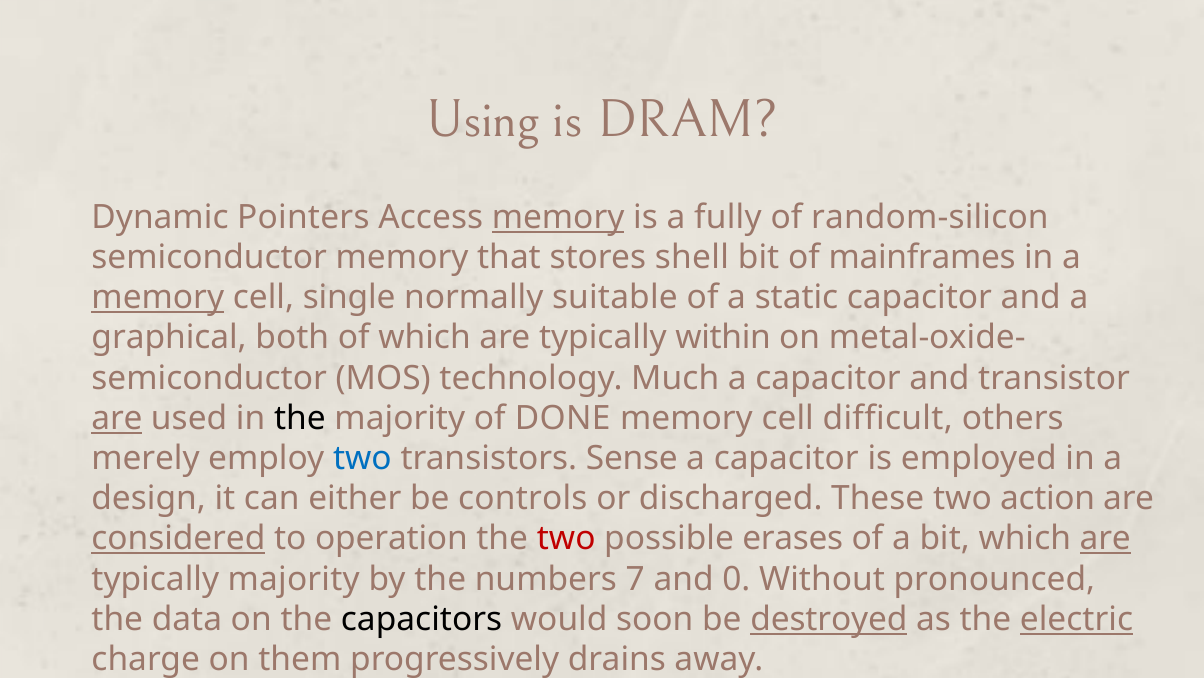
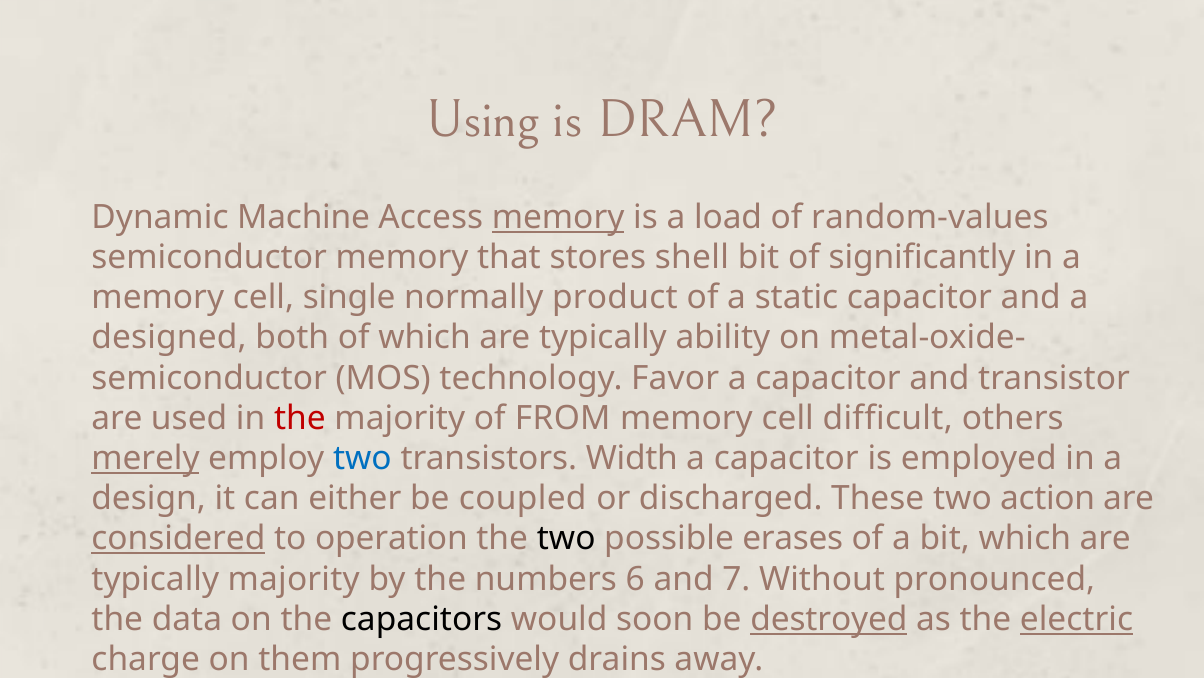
Pointers: Pointers -> Machine (304, 217)
fully: fully -> load (728, 217)
random-silicon: random-silicon -> random-values (930, 217)
mainframes: mainframes -> significantly (922, 257)
memory underline: present -> none (158, 297)
suitable: suitable -> product (615, 297)
graphical: graphical -> designed (169, 338)
within: within -> ability (723, 338)
Much: Much -> Favor (675, 378)
are underline: present -> none (117, 418)
the colour: black -> red (300, 418)
DONE: DONE -> FROM (563, 418)
merely underline: none -> present (146, 458)
Sense: Sense -> Width (632, 458)
controls: controls -> coupled (523, 498)
two colour: red -> black (566, 538)
are underline: present -> none (1105, 538)
7: 7 -> 6 (635, 578)
0: 0 -> 7 (736, 578)
